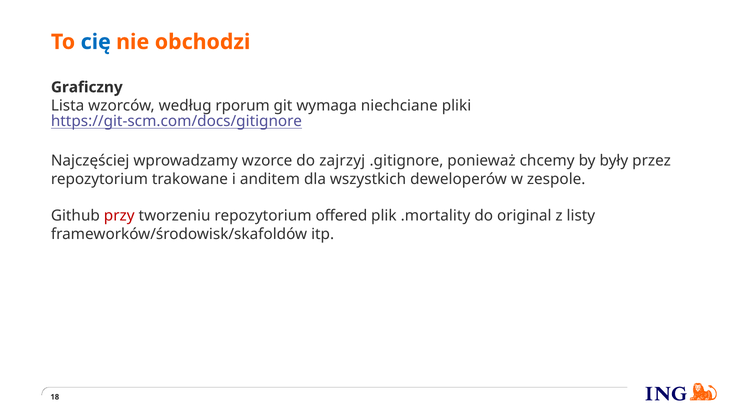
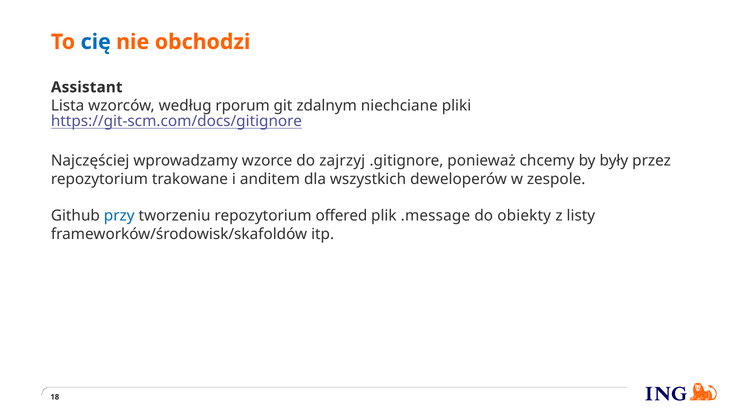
Graficzny: Graficzny -> Assistant (87, 87)
wymaga: wymaga -> zdalnym (327, 106)
przy colour: red -> blue (119, 216)
.mortality: .mortality -> .message (435, 216)
original: original -> obiekty (524, 216)
